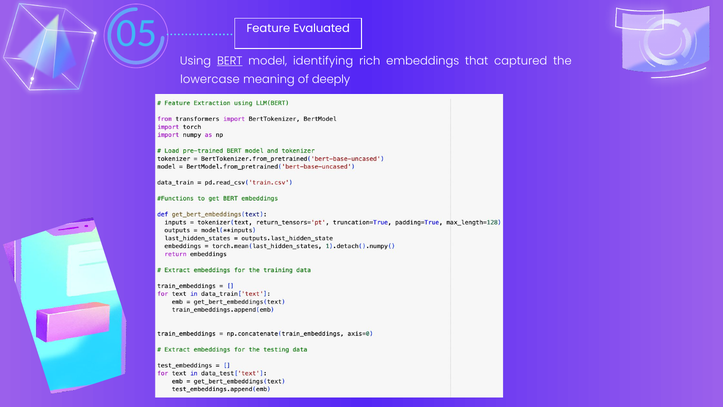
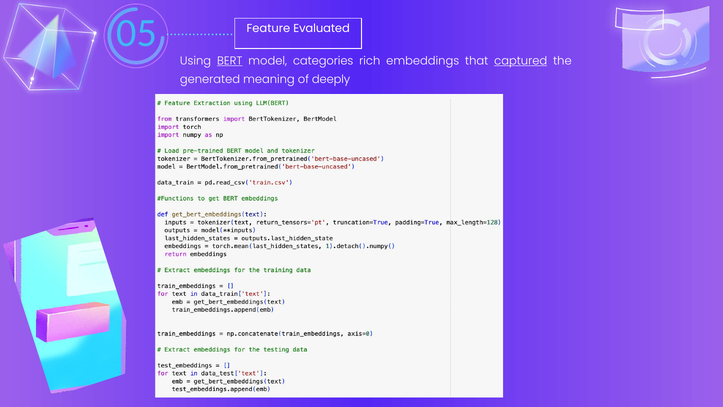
identifying: identifying -> categories (323, 61)
captured underline: none -> present (521, 61)
lowercase: lowercase -> generated (210, 79)
